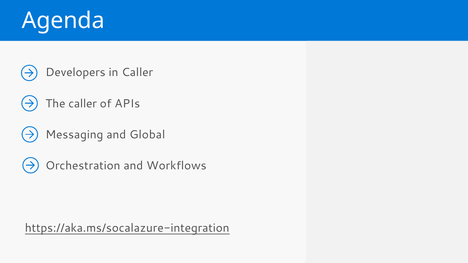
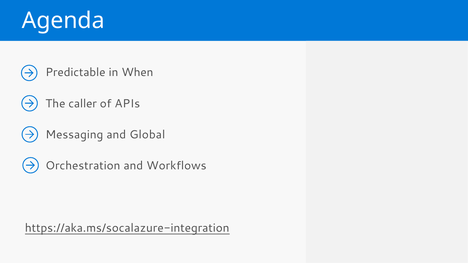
Developers: Developers -> Predictable (75, 72)
in Caller: Caller -> When (137, 72)
